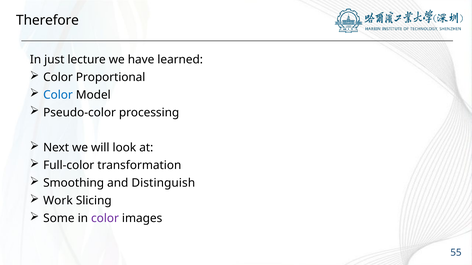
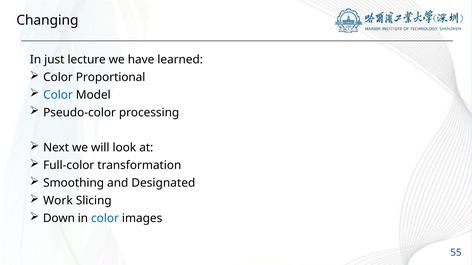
Therefore: Therefore -> Changing (47, 20)
Distinguish: Distinguish -> Designated (163, 183)
Some: Some -> Down (59, 219)
color colour: purple -> blue (105, 219)
